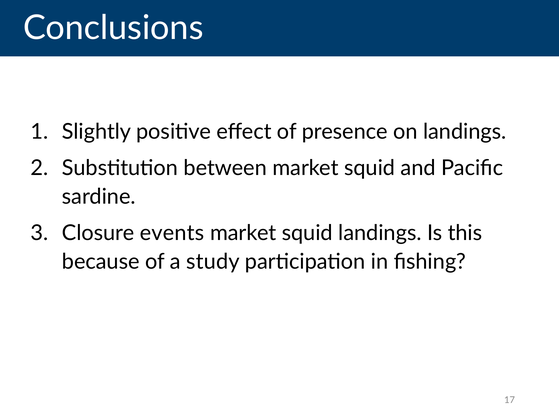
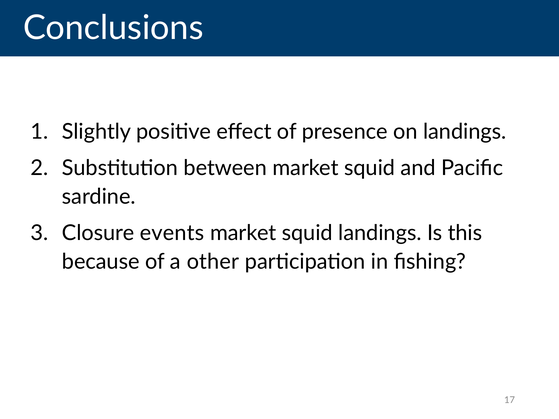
study: study -> other (213, 262)
